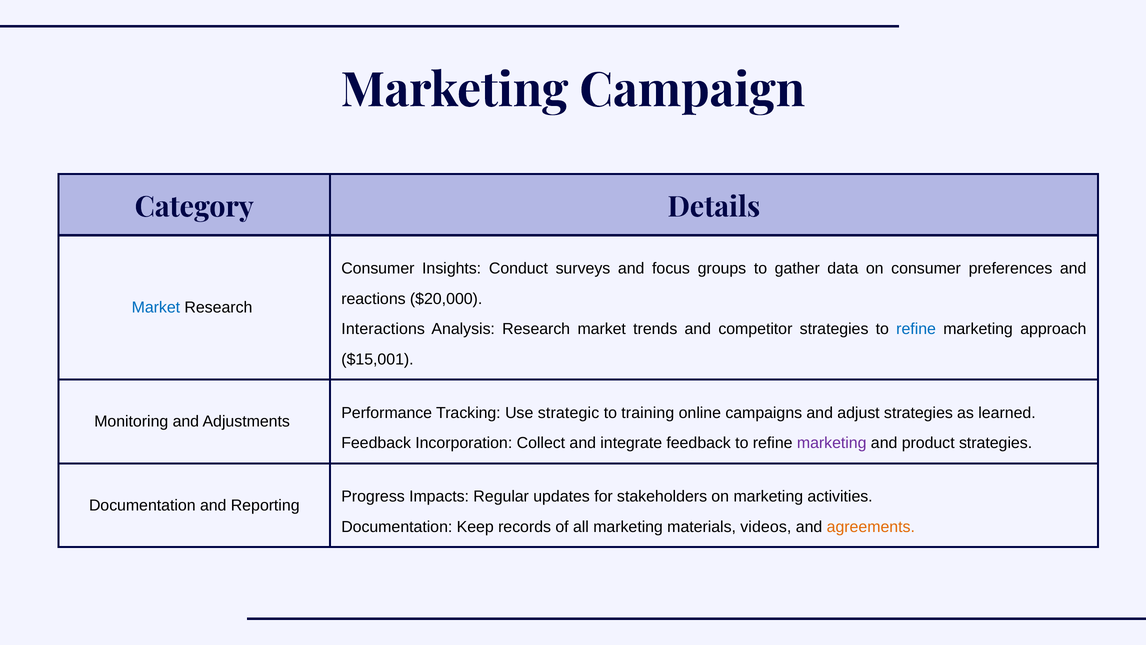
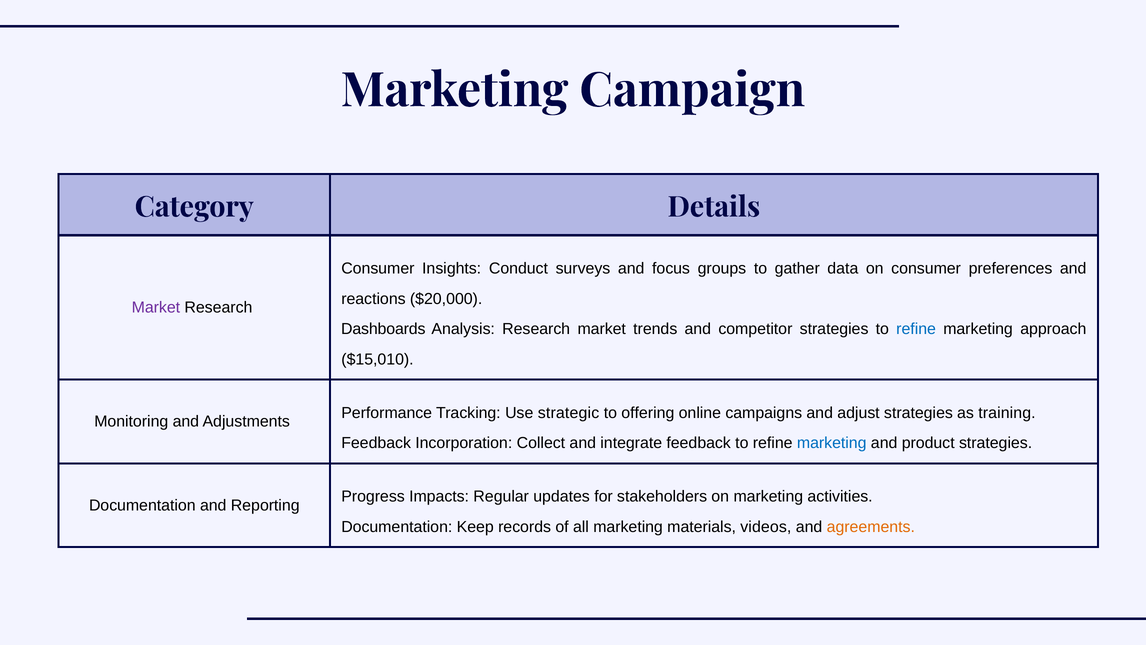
Market colour: blue -> purple (156, 308)
Interactions: Interactions -> Dashboards (383, 329)
$15,001: $15,001 -> $15,010 (377, 359)
training: training -> offering (648, 413)
learned: learned -> training (1007, 413)
marketing colour: purple -> blue (832, 443)
